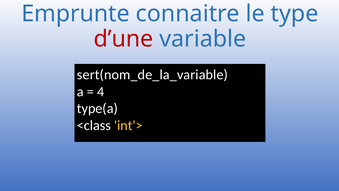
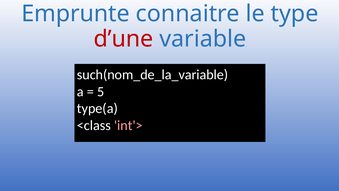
sert(nom_de_la_variable: sert(nom_de_la_variable -> such(nom_de_la_variable (153, 74)
4: 4 -> 5 (101, 91)
int'> colour: yellow -> pink (128, 125)
